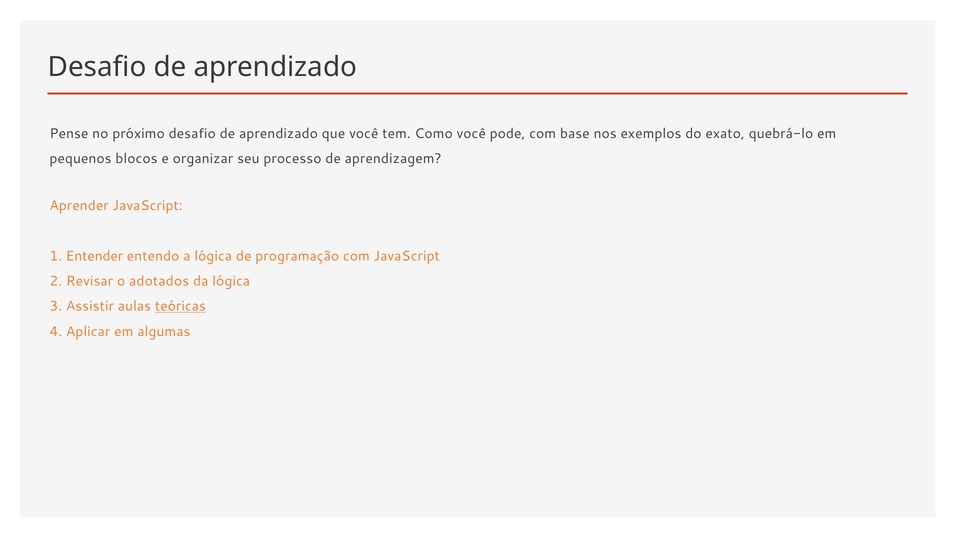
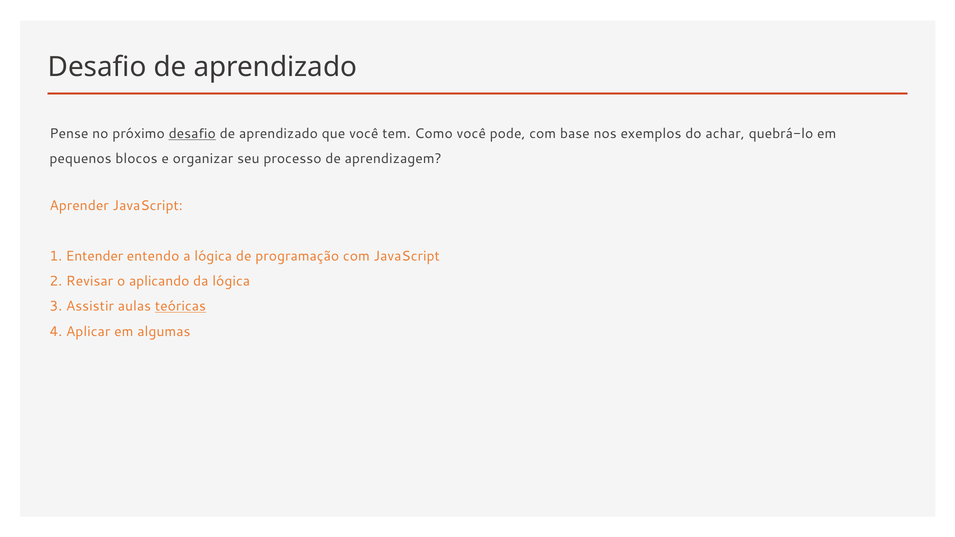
desafio underline: none -> present (192, 134)
exato: exato -> achar (725, 134)
adotados: adotados -> aplicando (159, 281)
